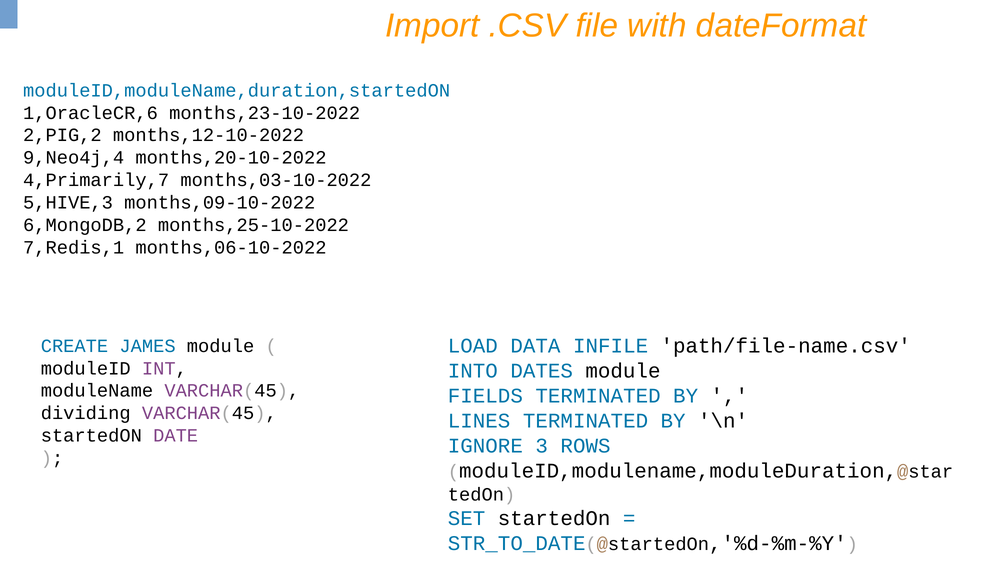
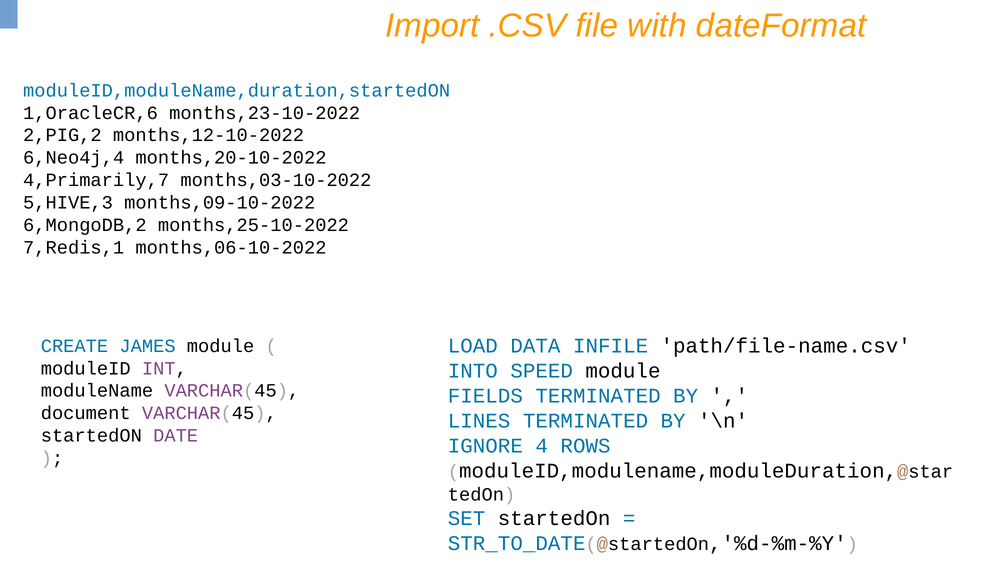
9,Neo4j,4: 9,Neo4j,4 -> 6,Neo4j,4 (74, 158)
DATES: DATES -> SPEED (542, 371)
dividing: dividing -> document (86, 413)
3: 3 -> 4 (542, 446)
